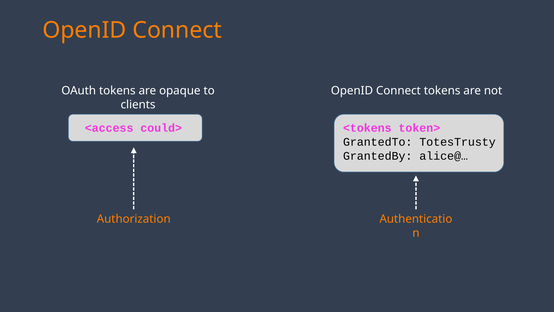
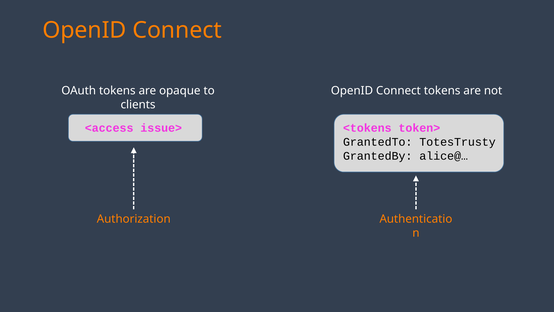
could>: could> -> issue> (161, 128)
